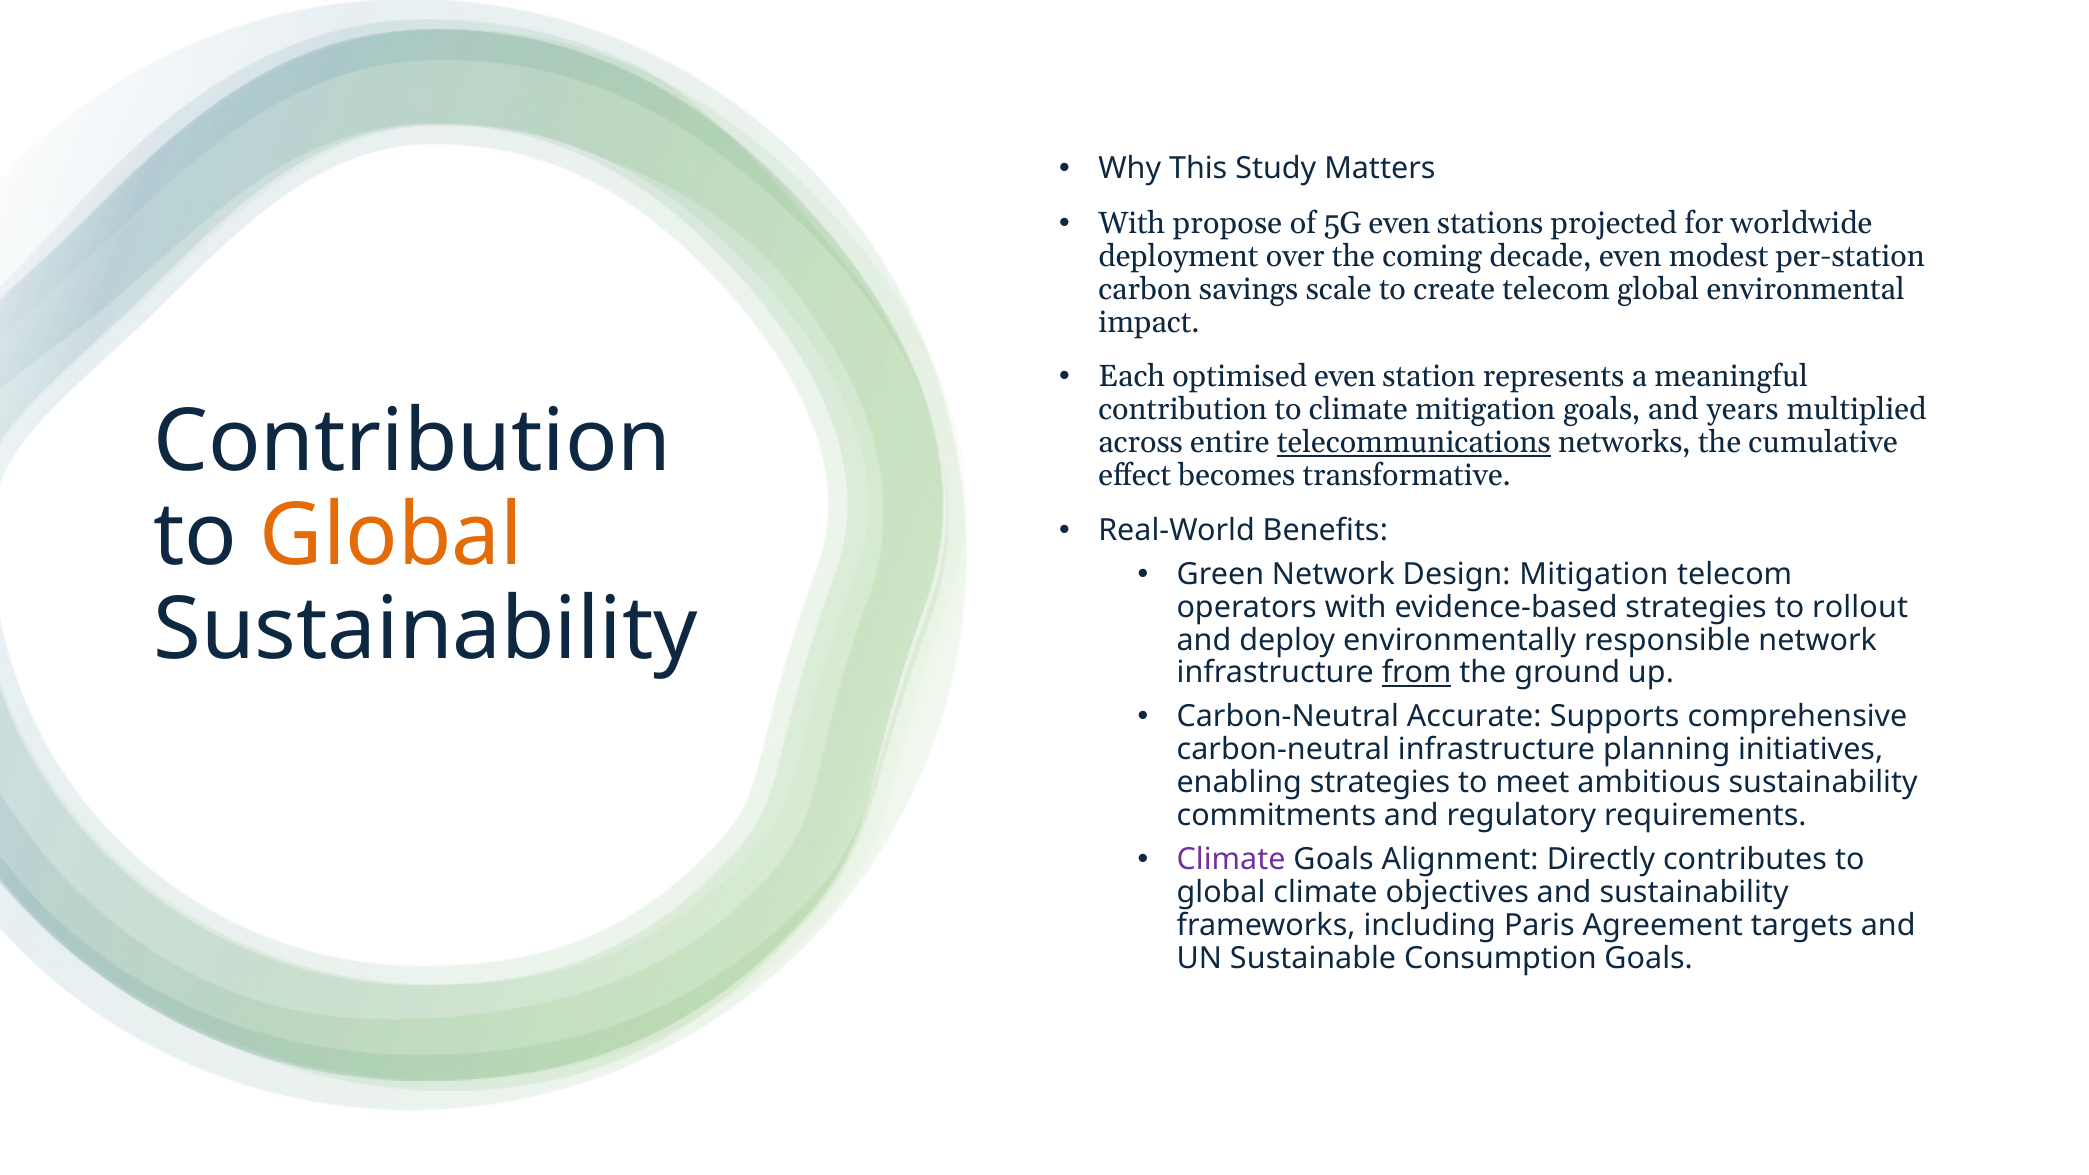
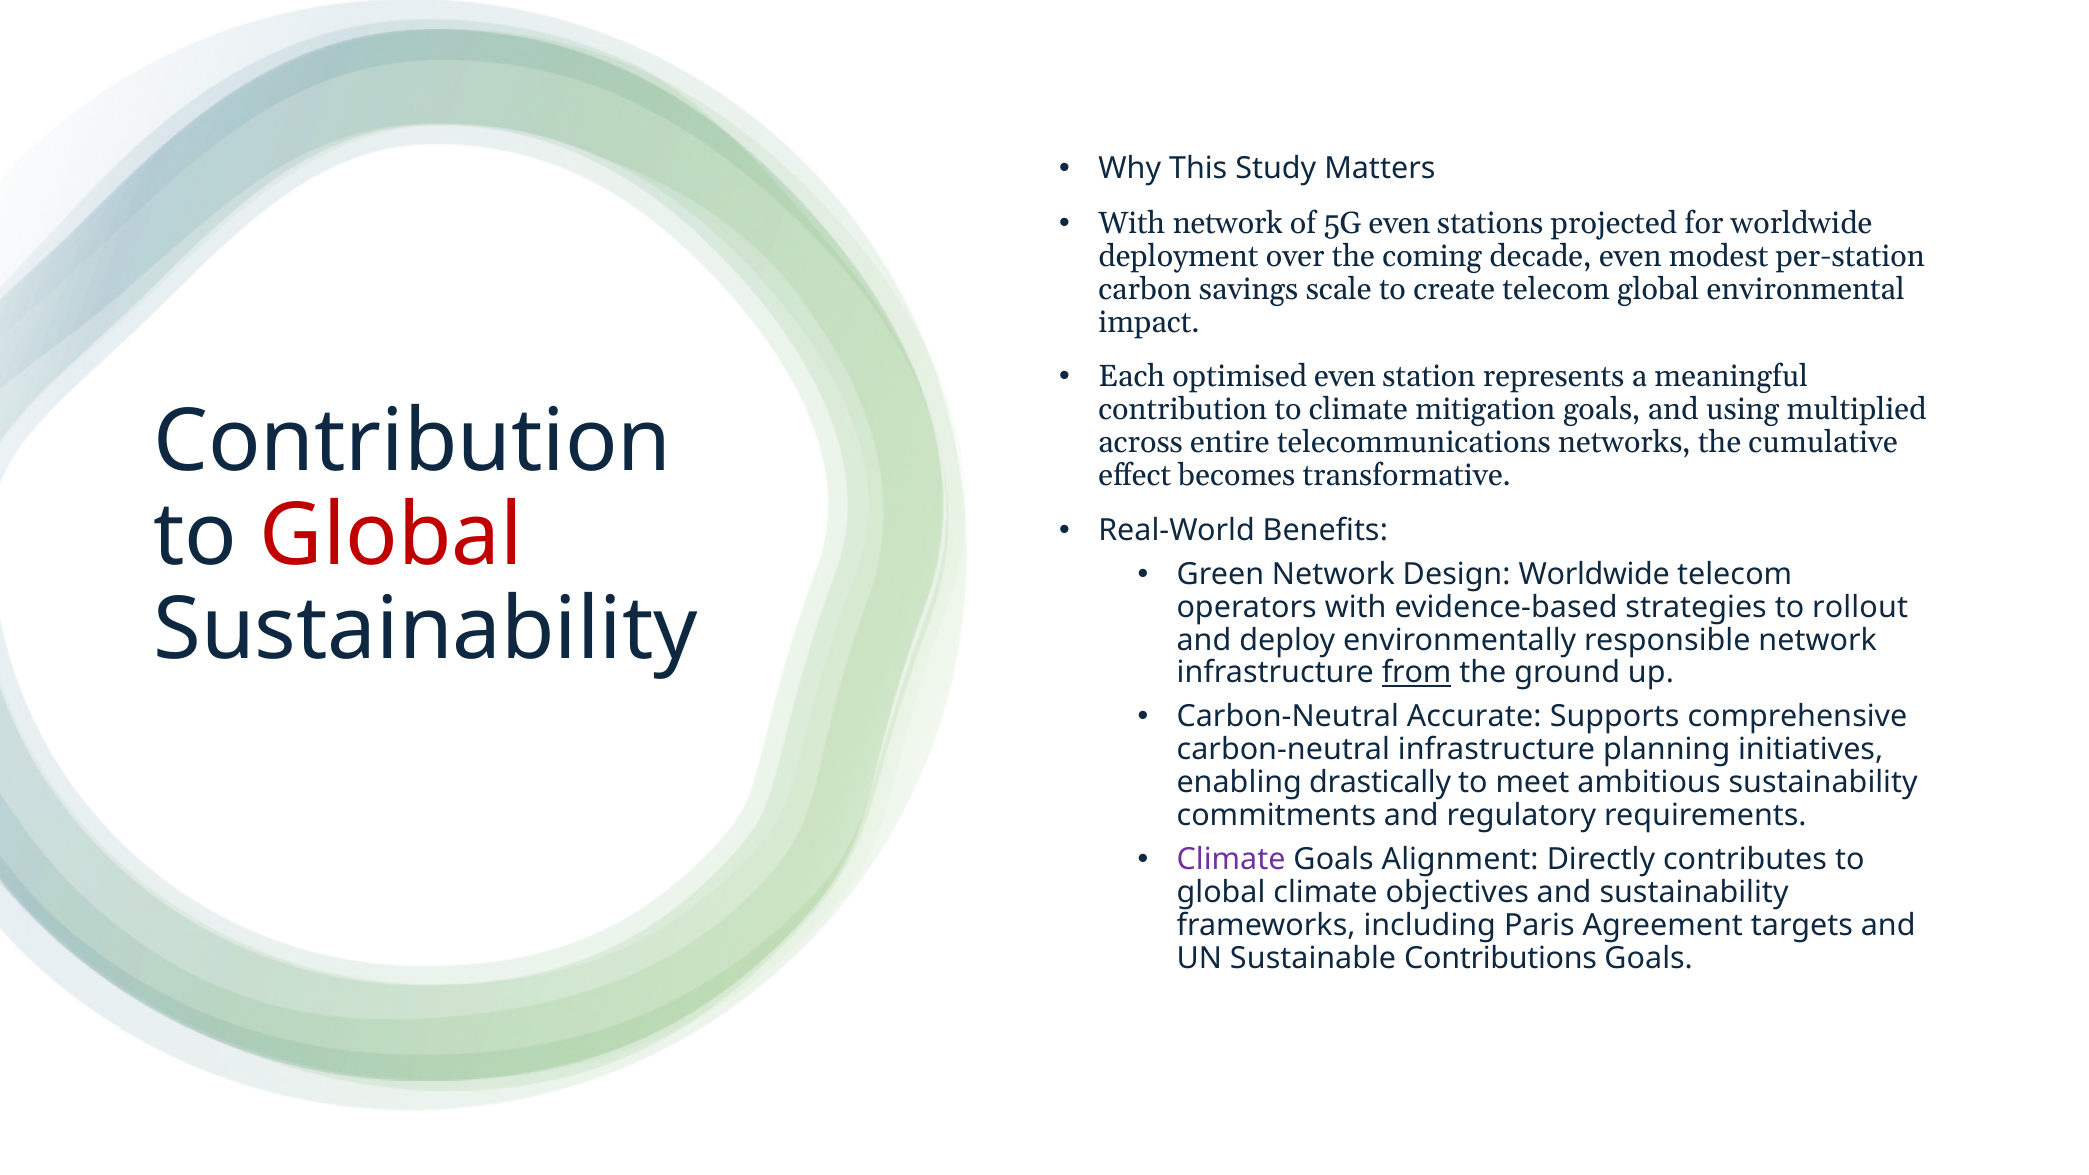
With propose: propose -> network (1228, 223)
years: years -> using (1743, 410)
telecommunications underline: present -> none (1414, 443)
Global colour: orange -> red (391, 536)
Design Mitigation: Mitigation -> Worldwide (1594, 574)
enabling strategies: strategies -> drastically (1380, 783)
Consumption: Consumption -> Contributions (1501, 958)
